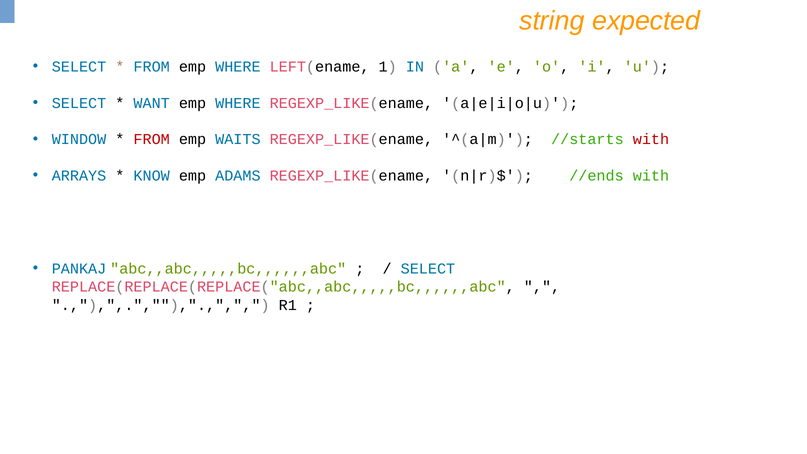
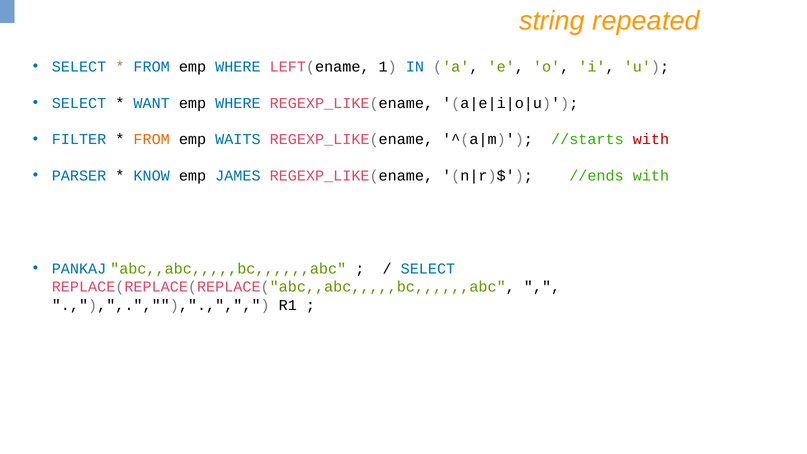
expected: expected -> repeated (646, 21)
WINDOW: WINDOW -> FILTER (79, 139)
FROM colour: red -> orange (152, 139)
ARRAYS: ARRAYS -> PARSER (79, 176)
ADAMS: ADAMS -> JAMES (238, 176)
